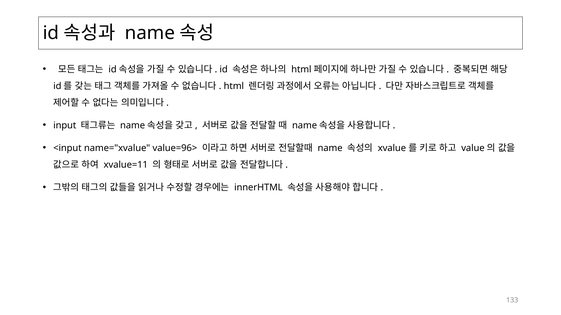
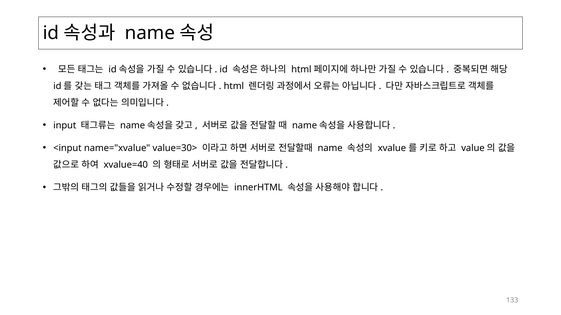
value=96>: value=96> -> value=30> (175, 148)
xvalue=11: xvalue=11 -> xvalue=40 (126, 165)
